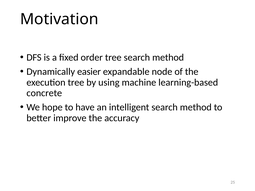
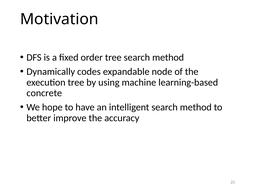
easier: easier -> codes (89, 72)
